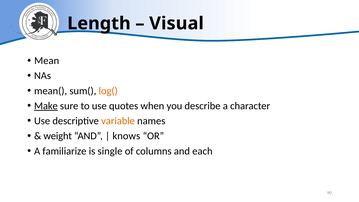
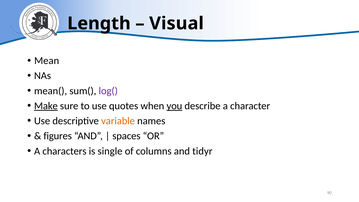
log( colour: orange -> purple (108, 91)
you underline: none -> present (174, 106)
weight: weight -> figures (58, 136)
knows: knows -> spaces (126, 136)
familiarize: familiarize -> characters (64, 151)
each: each -> tidyr (202, 151)
